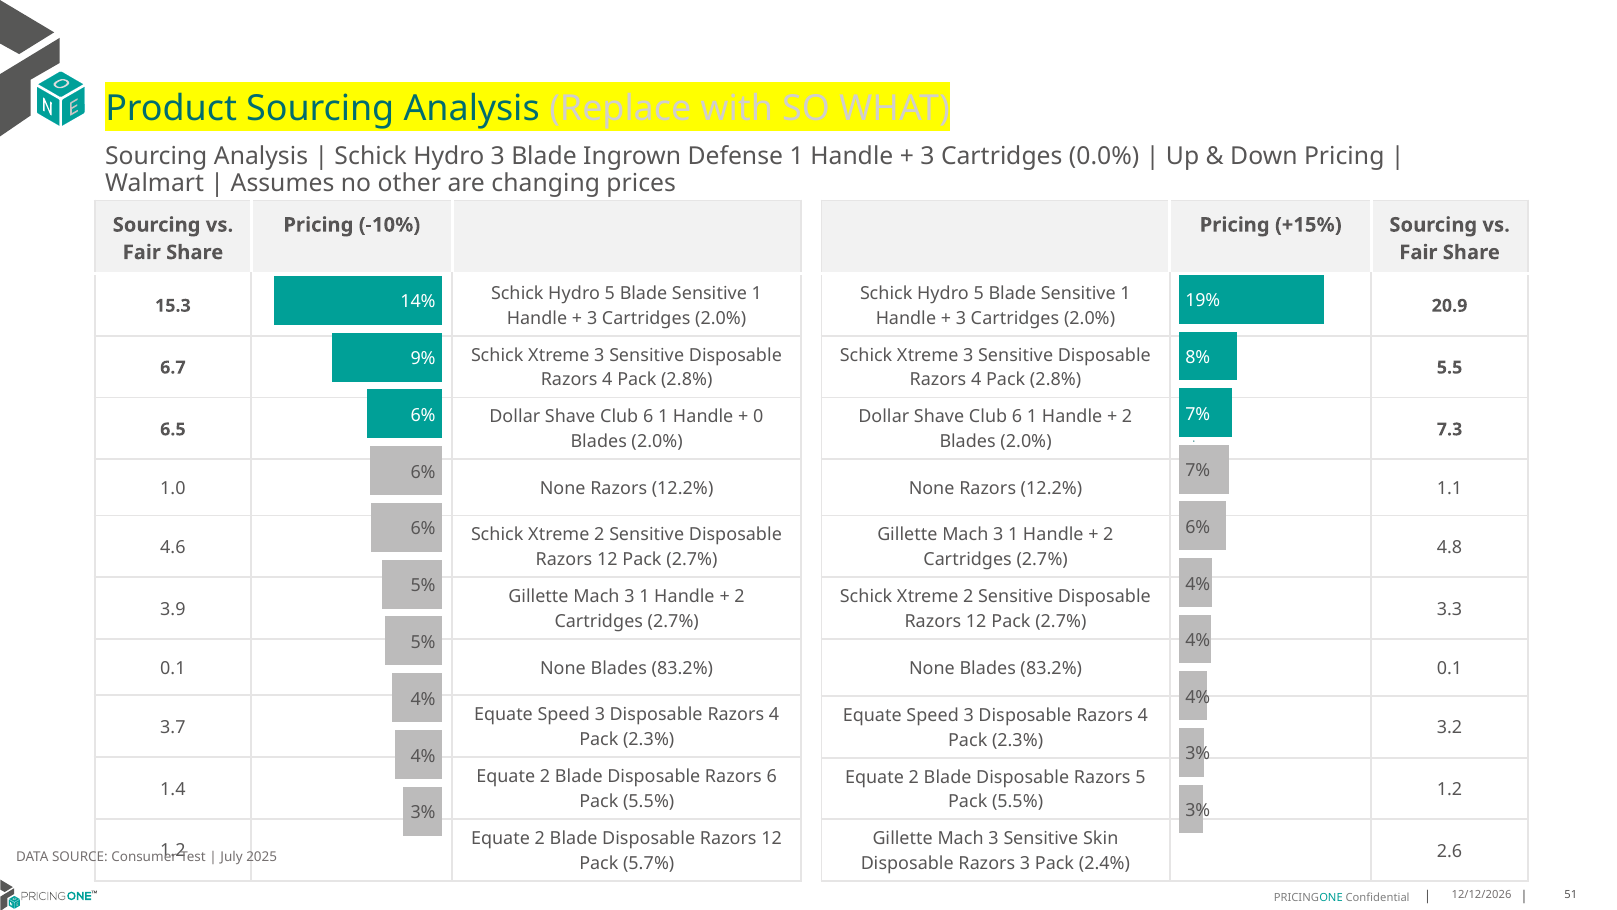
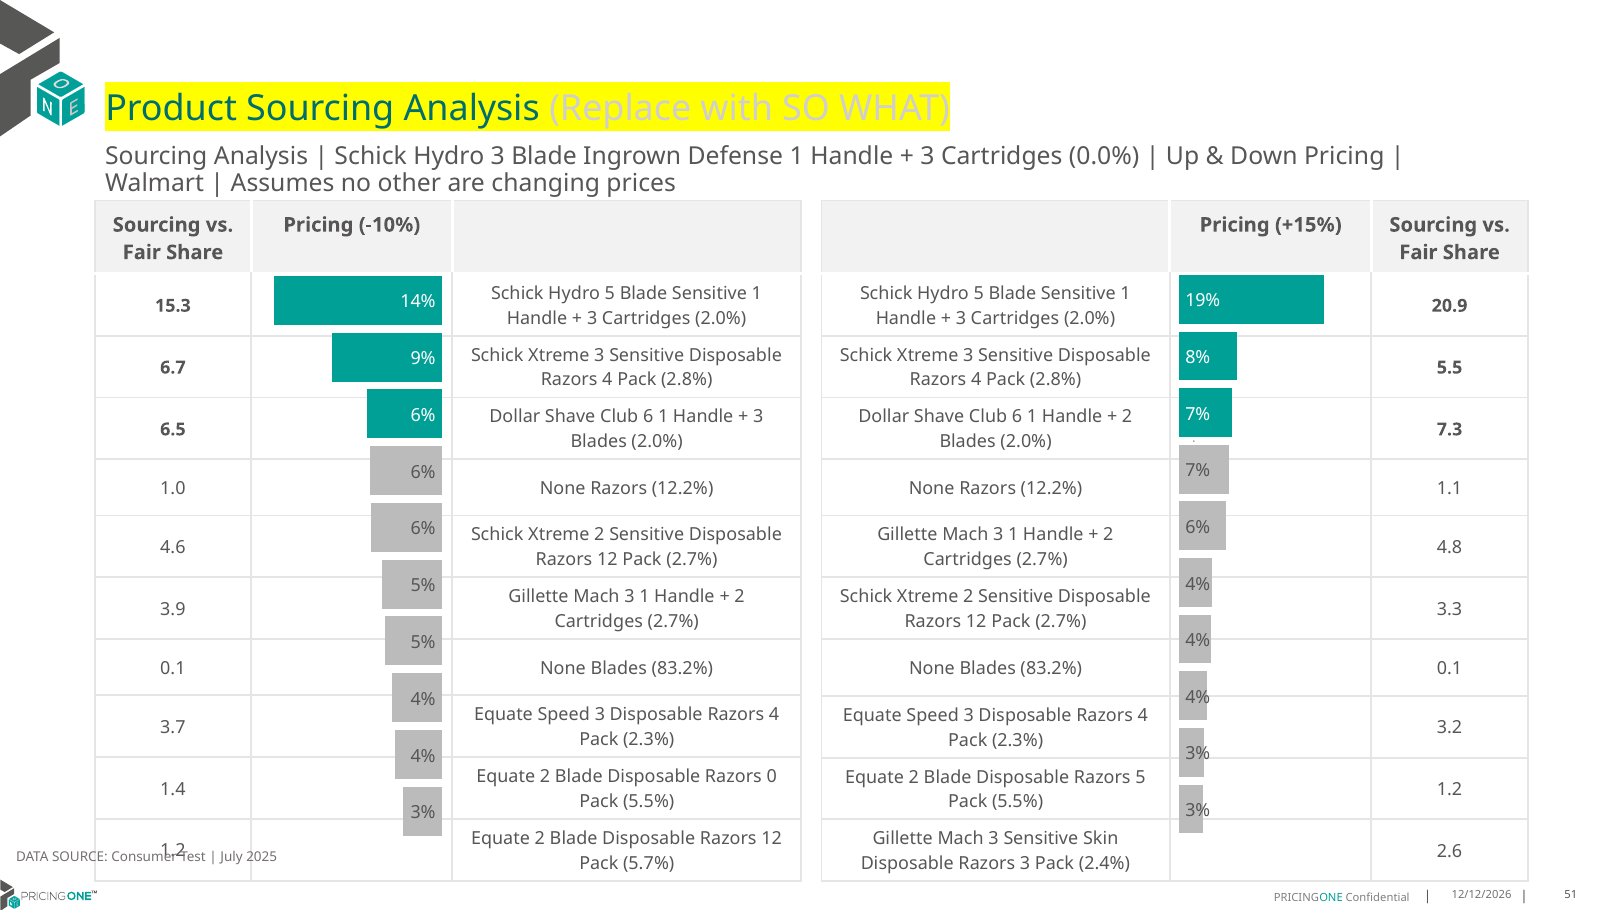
0: 0 -> 3 (758, 417)
Razors 6: 6 -> 0 (772, 776)
